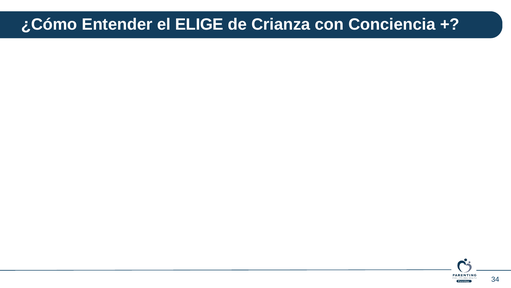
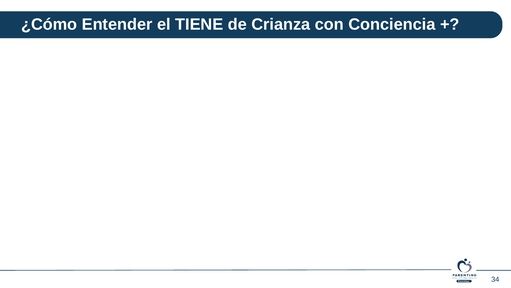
ELIGE: ELIGE -> TIENE (199, 25)
